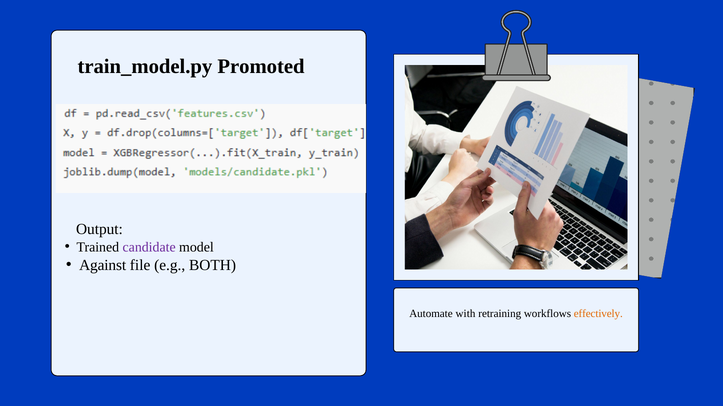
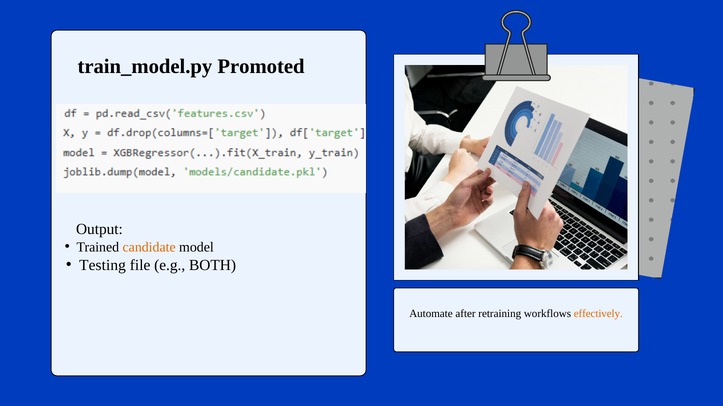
candidate colour: purple -> orange (149, 247)
Against: Against -> Testing (103, 265)
with: with -> after (466, 314)
